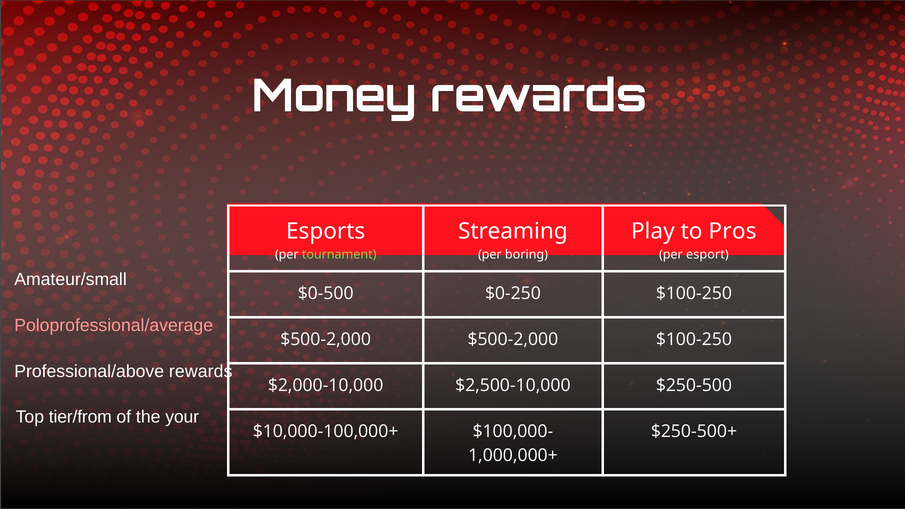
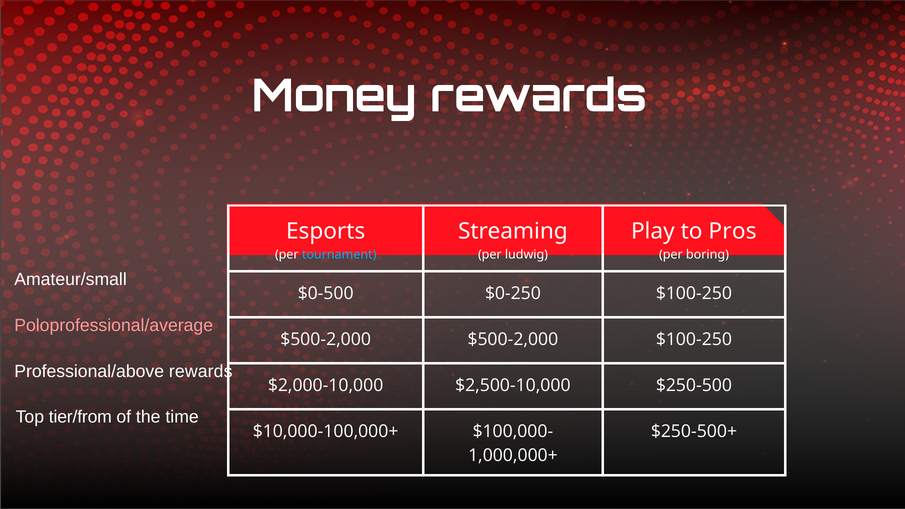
tournament colour: light green -> light blue (339, 255)
boring: boring -> ludwig (526, 255)
esport: esport -> boring (707, 255)
your: your -> time (182, 417)
